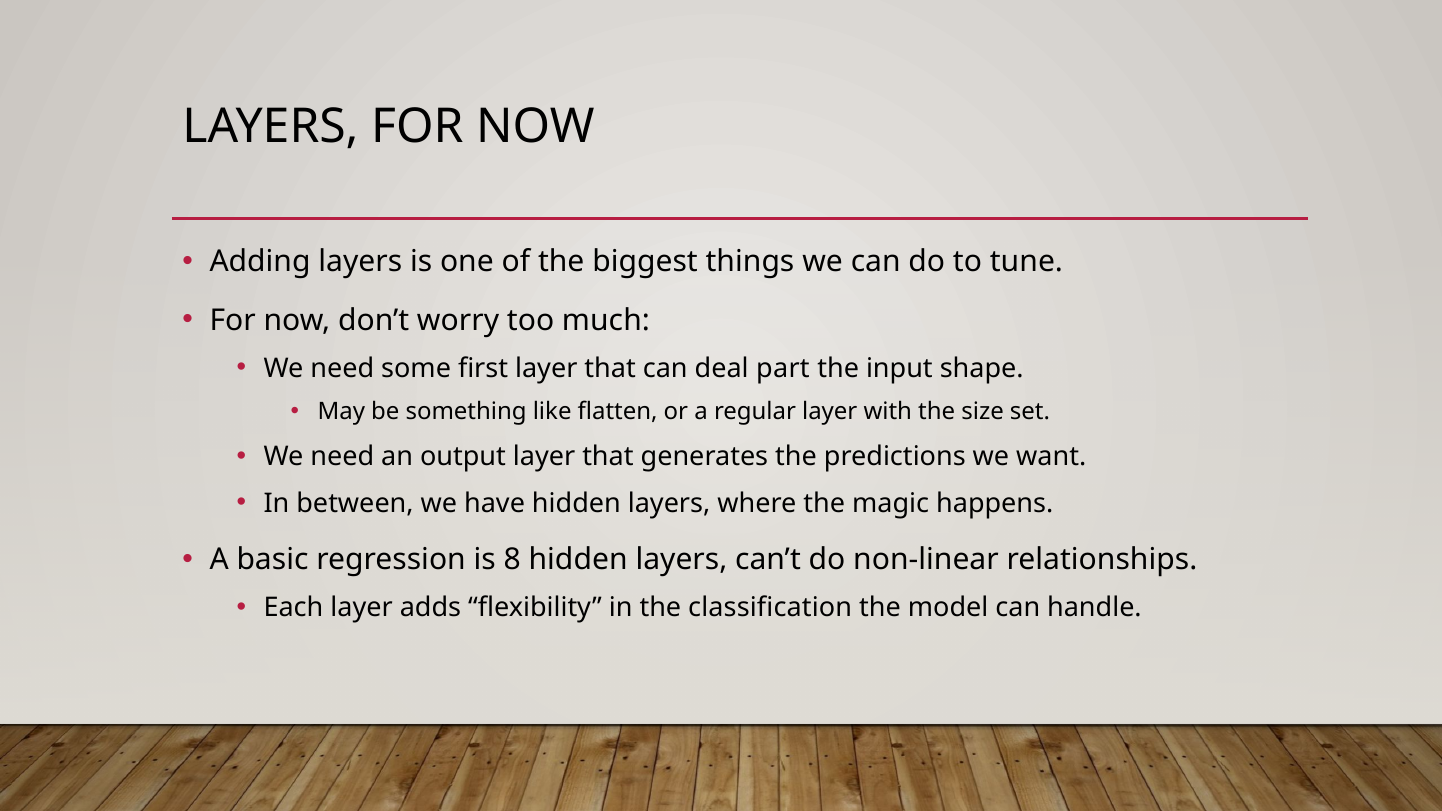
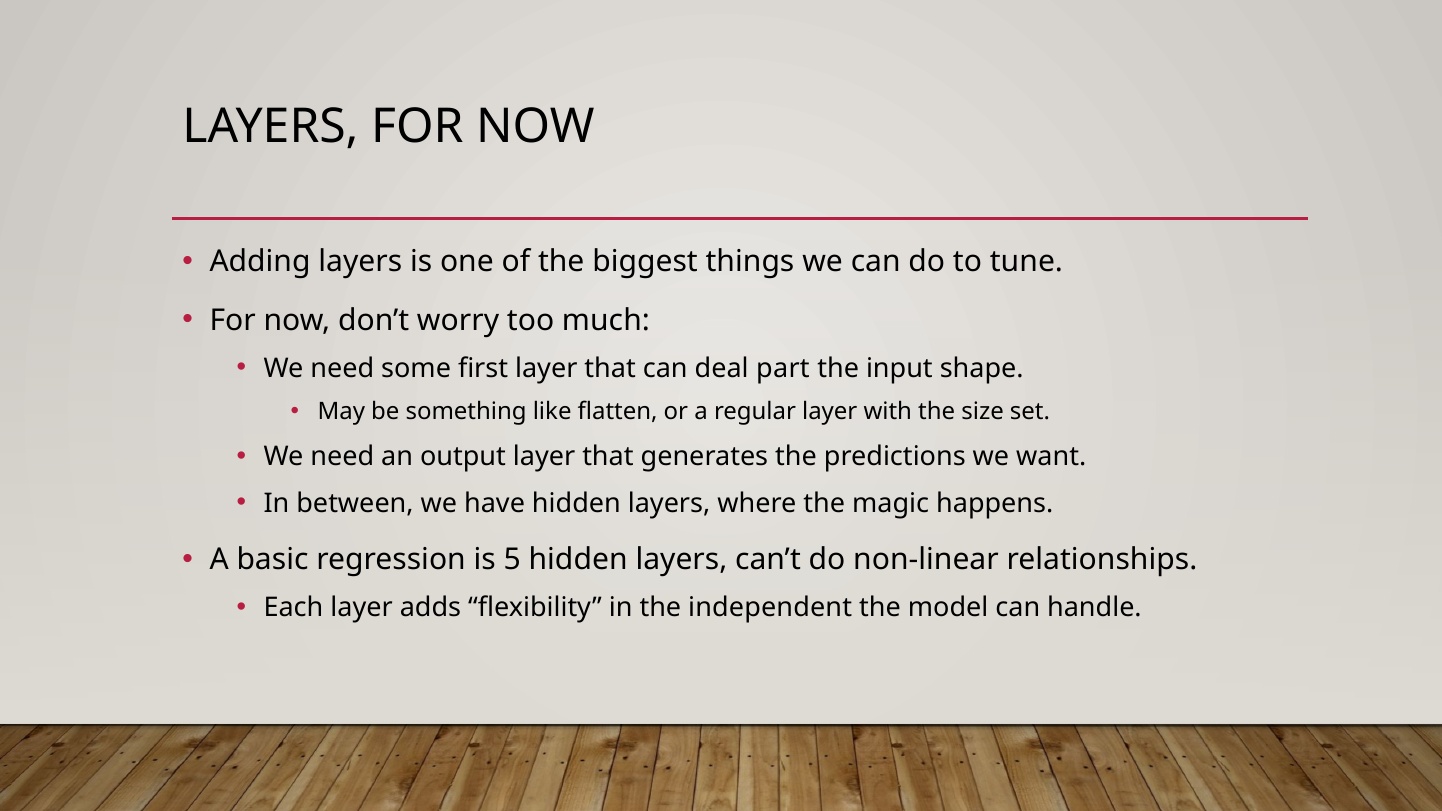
8: 8 -> 5 (512, 560)
classification: classification -> independent (770, 608)
